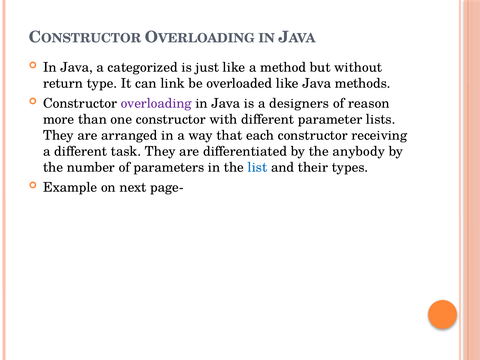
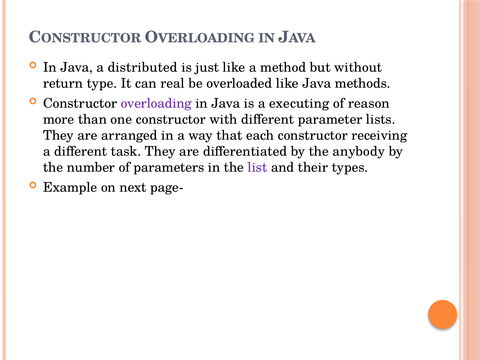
categorized: categorized -> distributed (143, 67)
link: link -> real (173, 83)
designers: designers -> executing (299, 103)
list colour: blue -> purple (257, 167)
